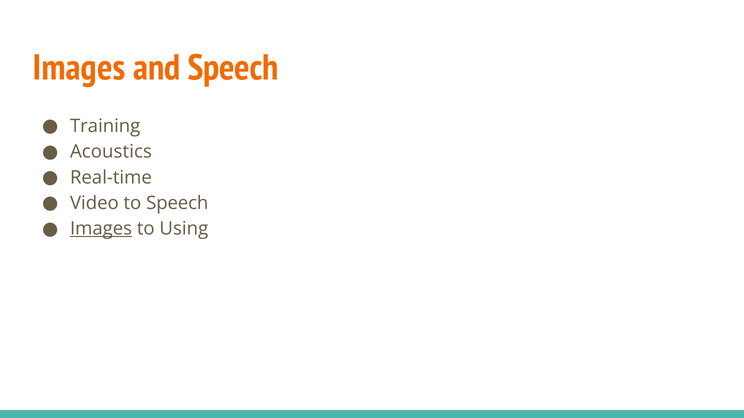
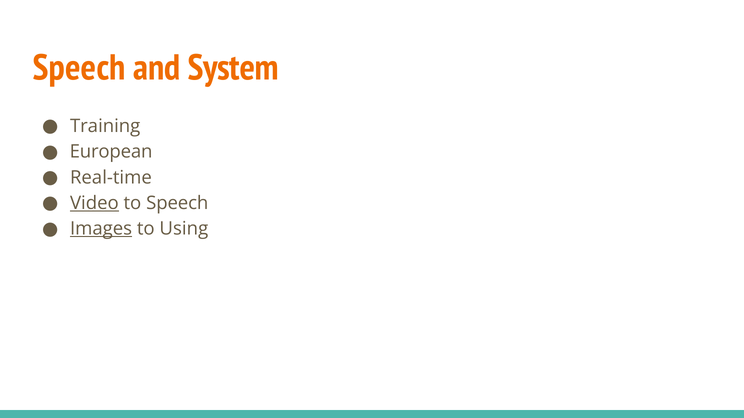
Images: Images -> Speech (79, 68)
and Speech: Speech -> System (233, 68)
Acoustics: Acoustics -> European (111, 152)
Video underline: none -> present (94, 203)
